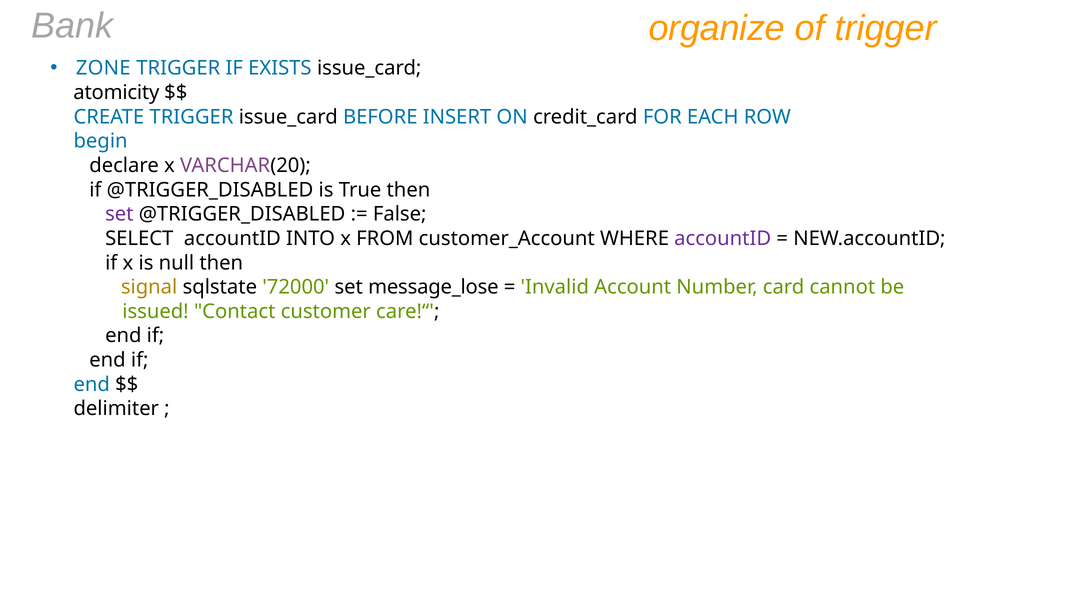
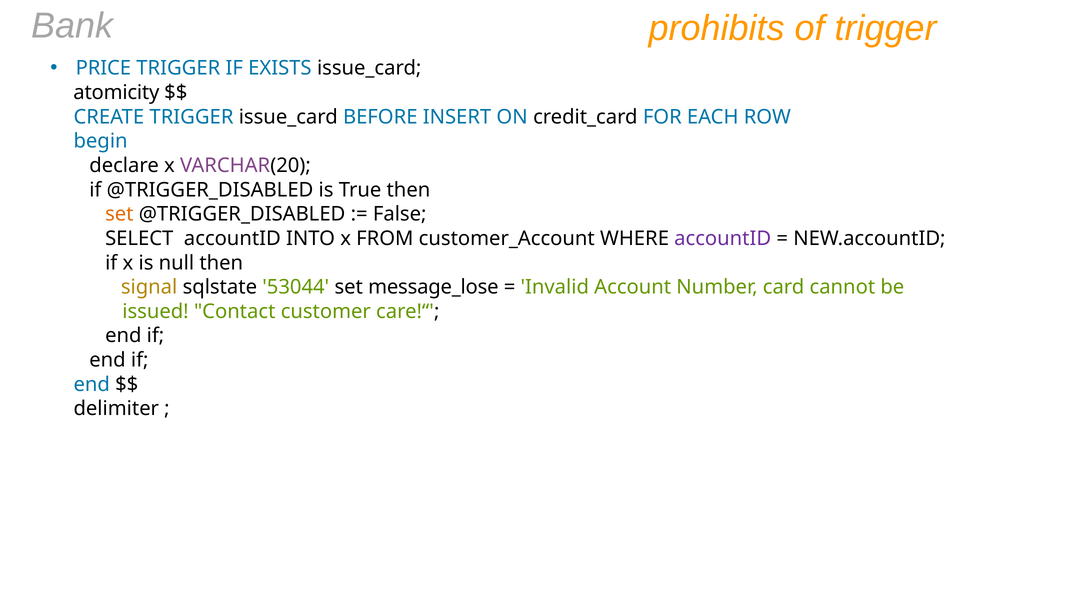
organize: organize -> prohibits (717, 28)
ZONE: ZONE -> PRICE (103, 68)
set colour: purple -> orange (119, 214)
72000: 72000 -> 53044 (296, 287)
